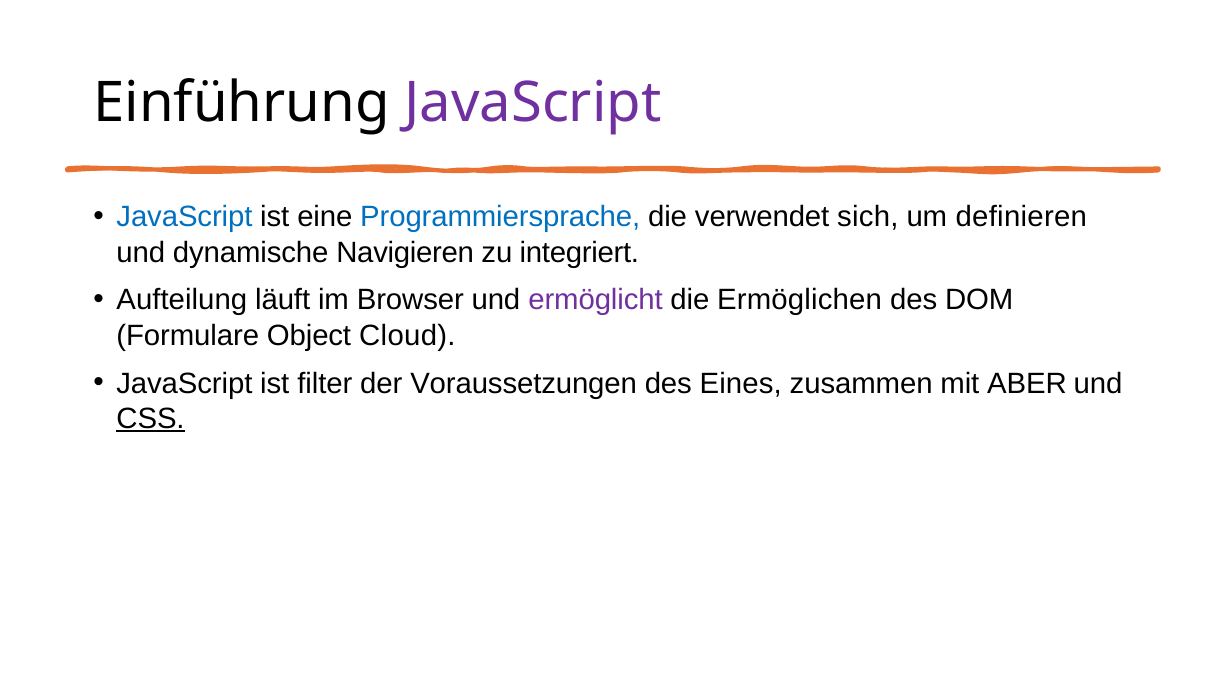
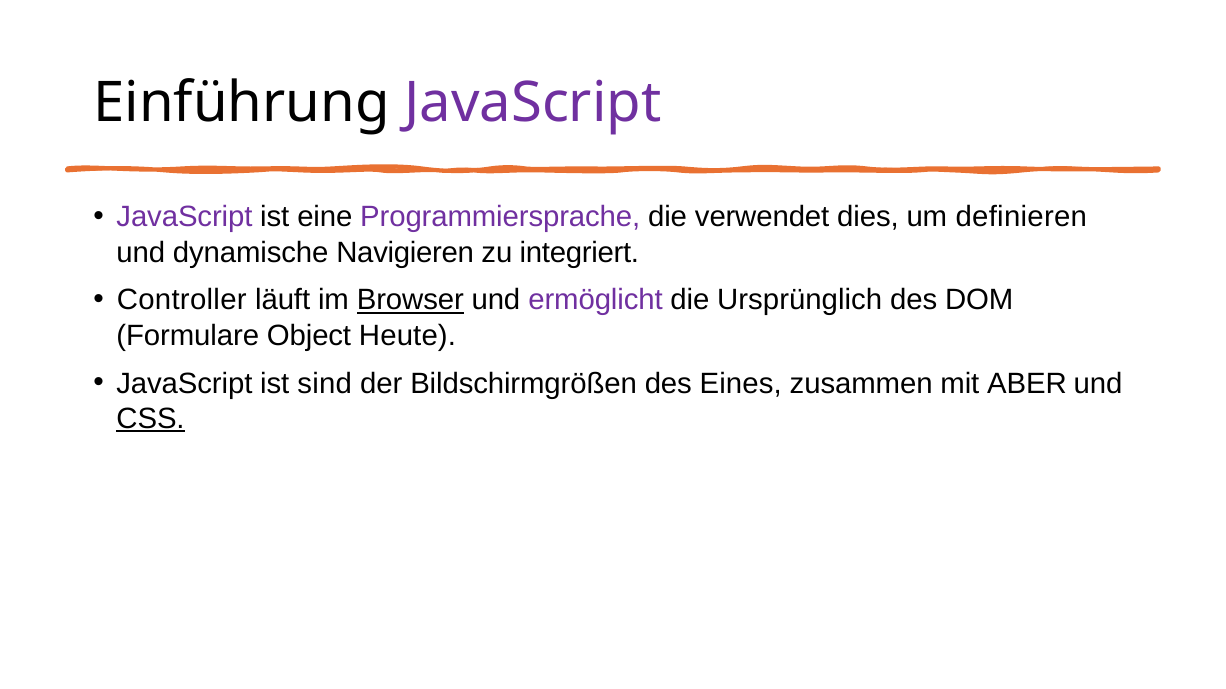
JavaScript colour: blue -> purple (184, 217)
Programmiersprache colour: blue -> purple (500, 217)
sich: sich -> dies (868, 217)
Aufteilung: Aufteilung -> Controller (182, 301)
Browser underline: none -> present (410, 301)
Ermöglichen: Ermöglichen -> Ursprünglich (800, 301)
Cloud: Cloud -> Heute (407, 336)
filter: filter -> sind (325, 384)
Voraussetzungen: Voraussetzungen -> Bildschirmgrößen (524, 384)
